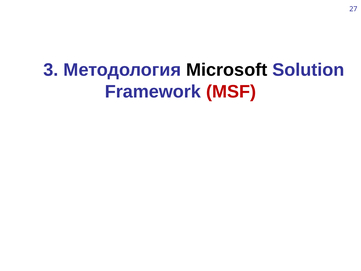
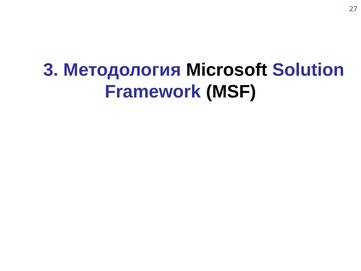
MSF colour: red -> black (231, 92)
